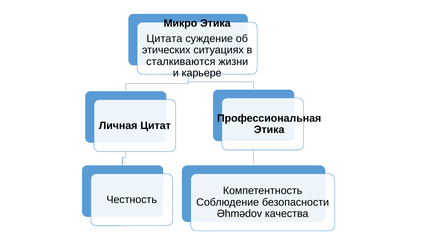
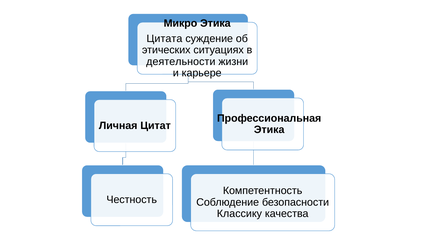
сталкиваются: сталкиваются -> деятельности (181, 61)
Əhmədov: Əhmədov -> Классику (239, 213)
